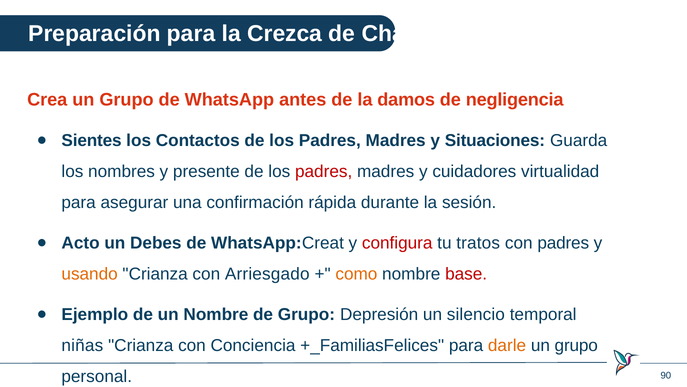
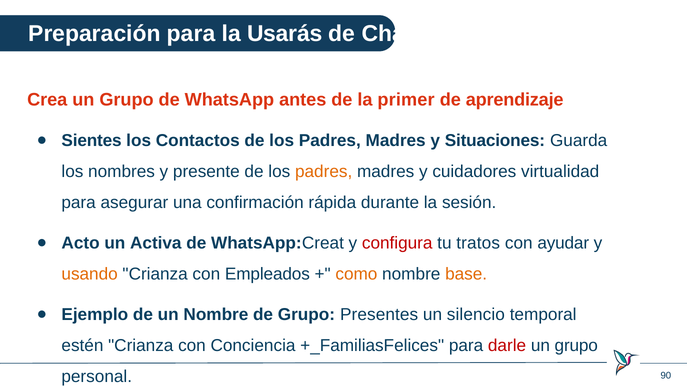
Crezca: Crezca -> Usarás (285, 34)
damos: damos -> primer (406, 99)
negligencia: negligencia -> aprendizaje (515, 99)
padres colour: red -> orange (324, 171)
Debes: Debes -> Activa (156, 243)
con padres: padres -> ayudar (563, 243)
Arriesgado: Arriesgado -> Empleados (267, 274)
base colour: red -> orange (466, 274)
Depresión: Depresión -> Presentes (379, 314)
niñas: niñas -> estén (82, 345)
darle colour: orange -> red (507, 345)
